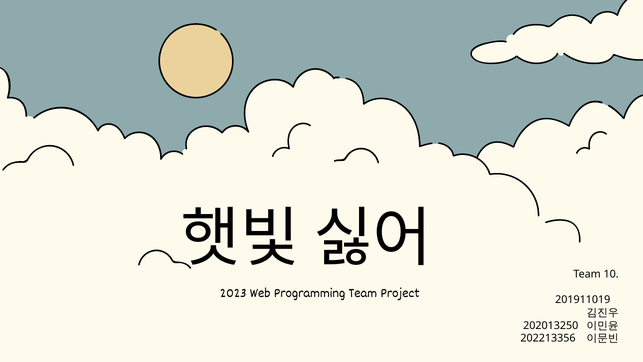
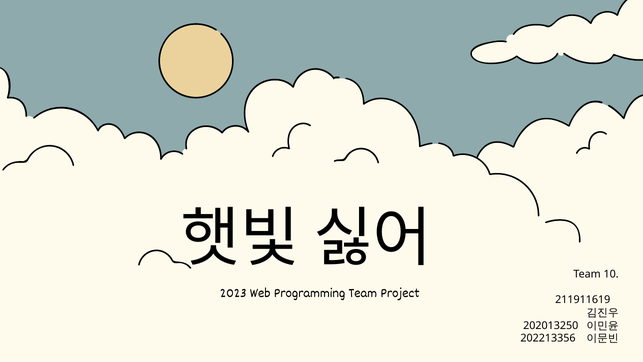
201911019: 201911019 -> 211911619 (583, 300)
